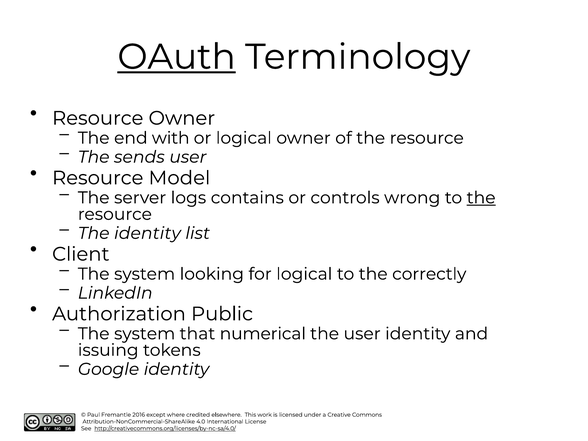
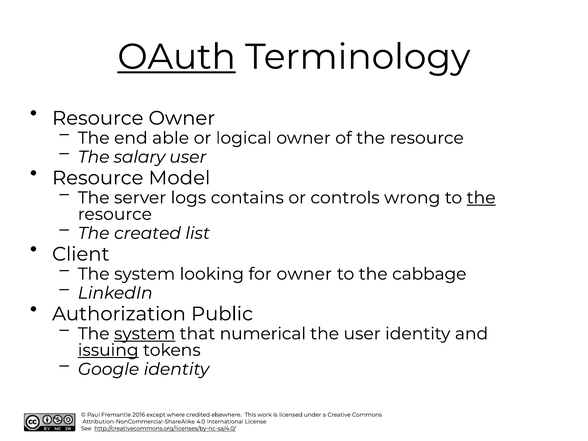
with: with -> able (171, 138)
sends: sends -> salary (140, 157)
The identity: identity -> created (148, 233)
for logical: logical -> owner (304, 274)
correctly: correctly -> cabbage (429, 274)
system underline: none -> present (145, 334)
issuing underline: none -> present (108, 350)
